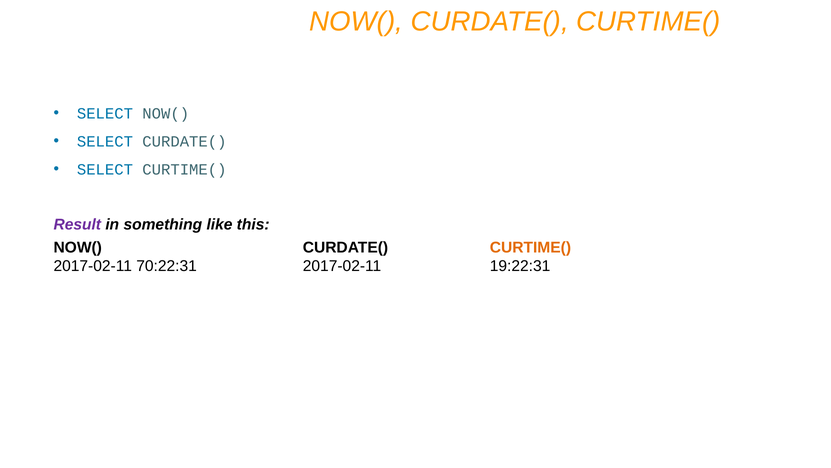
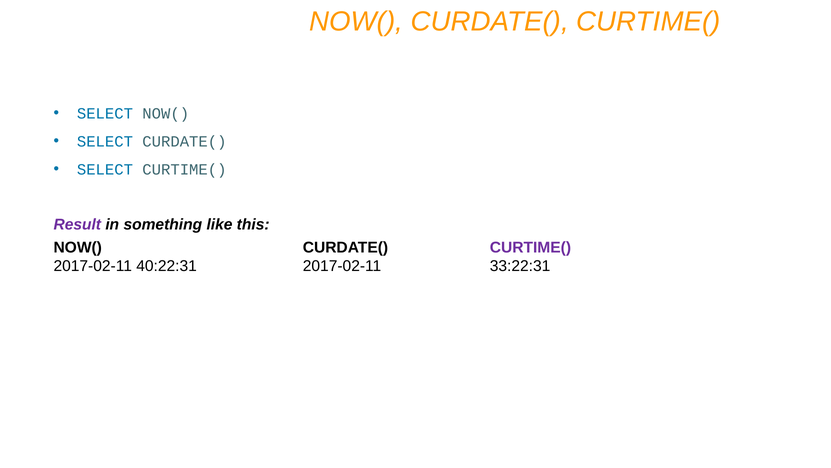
CURTIME( colour: orange -> purple (530, 247)
70:22:31: 70:22:31 -> 40:22:31 (167, 266)
19:22:31: 19:22:31 -> 33:22:31 (520, 266)
